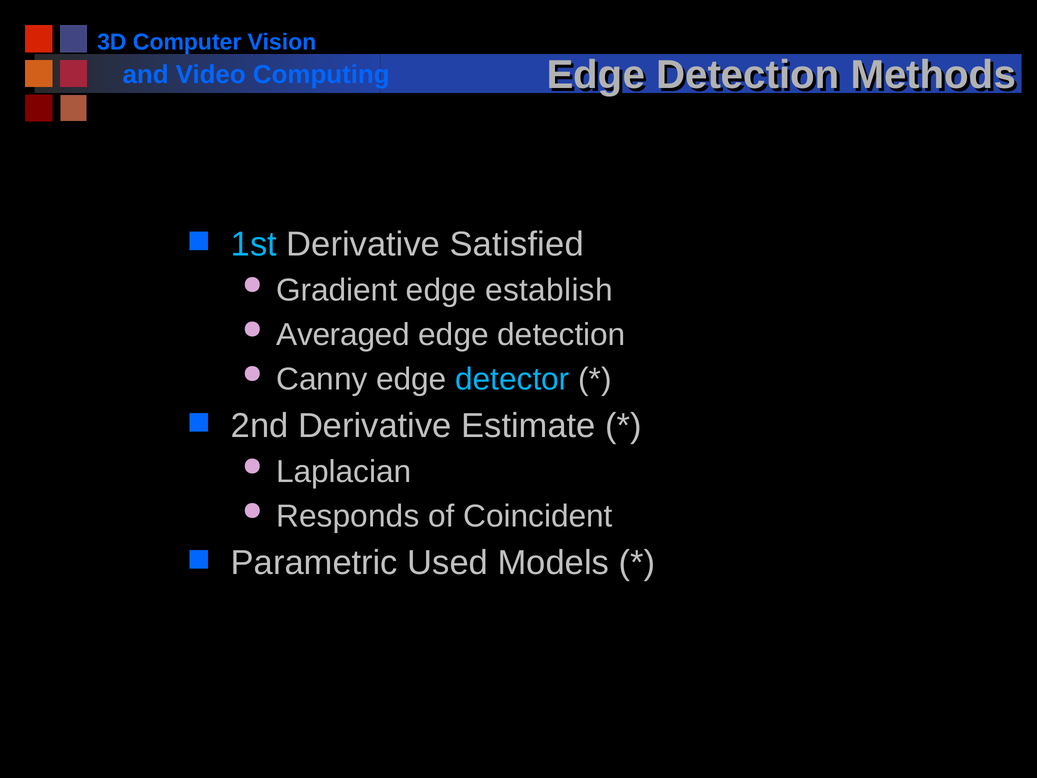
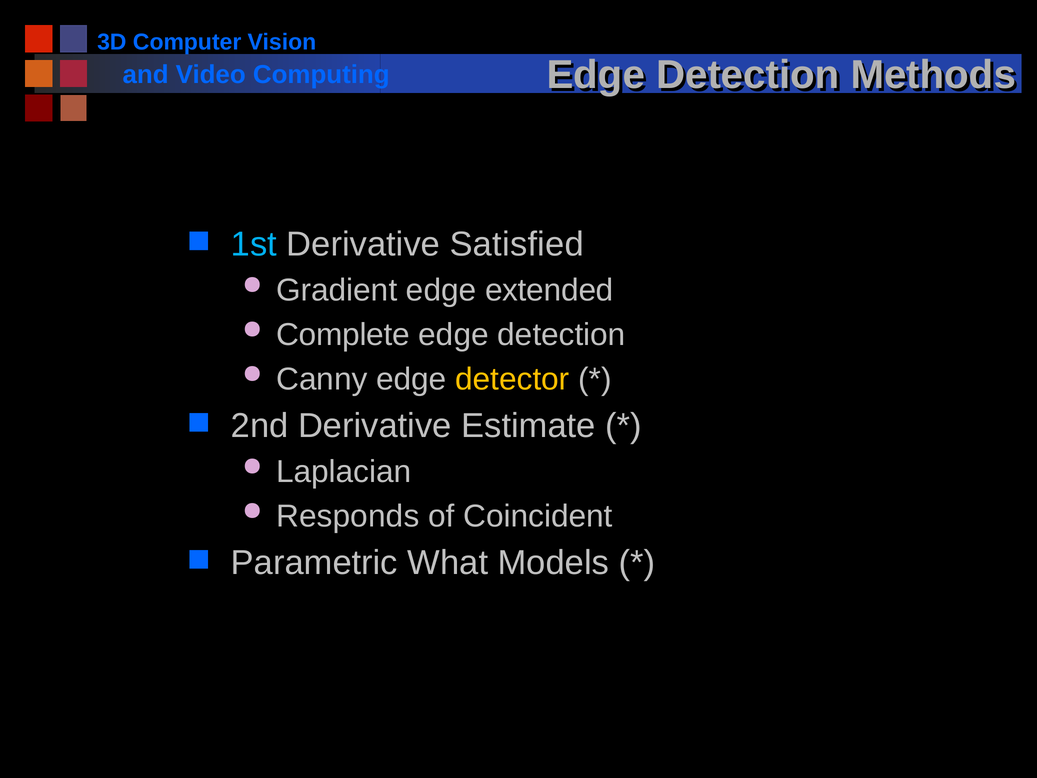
establish: establish -> extended (549, 290)
Averaged: Averaged -> Complete (343, 335)
detector colour: light blue -> yellow (512, 379)
Used: Used -> What (448, 563)
